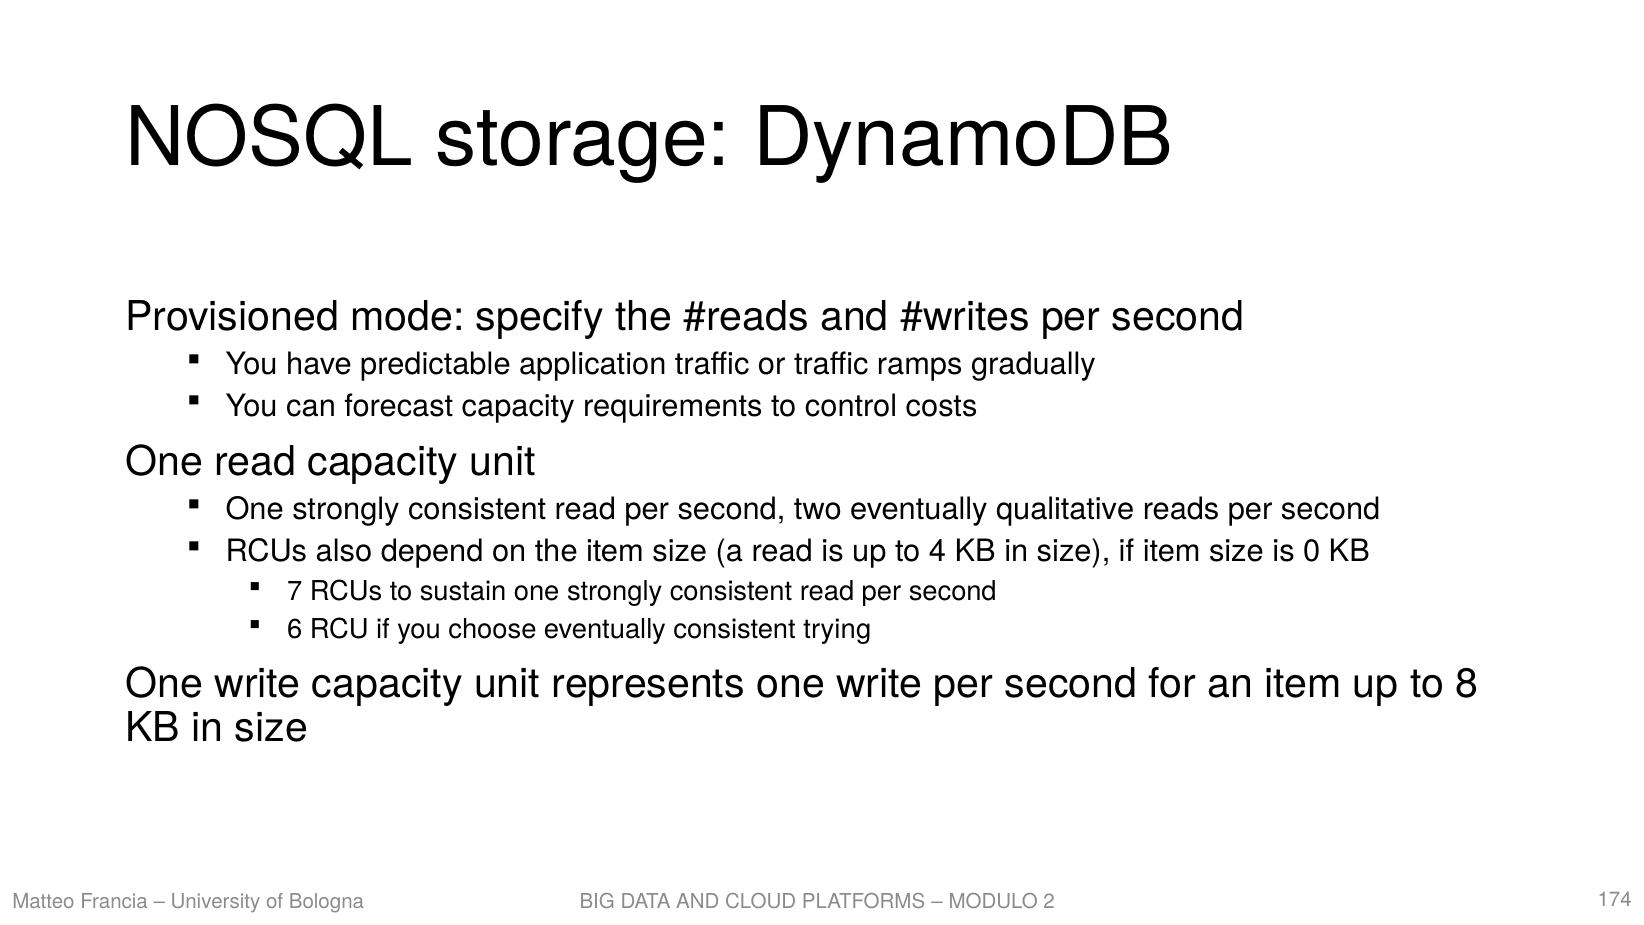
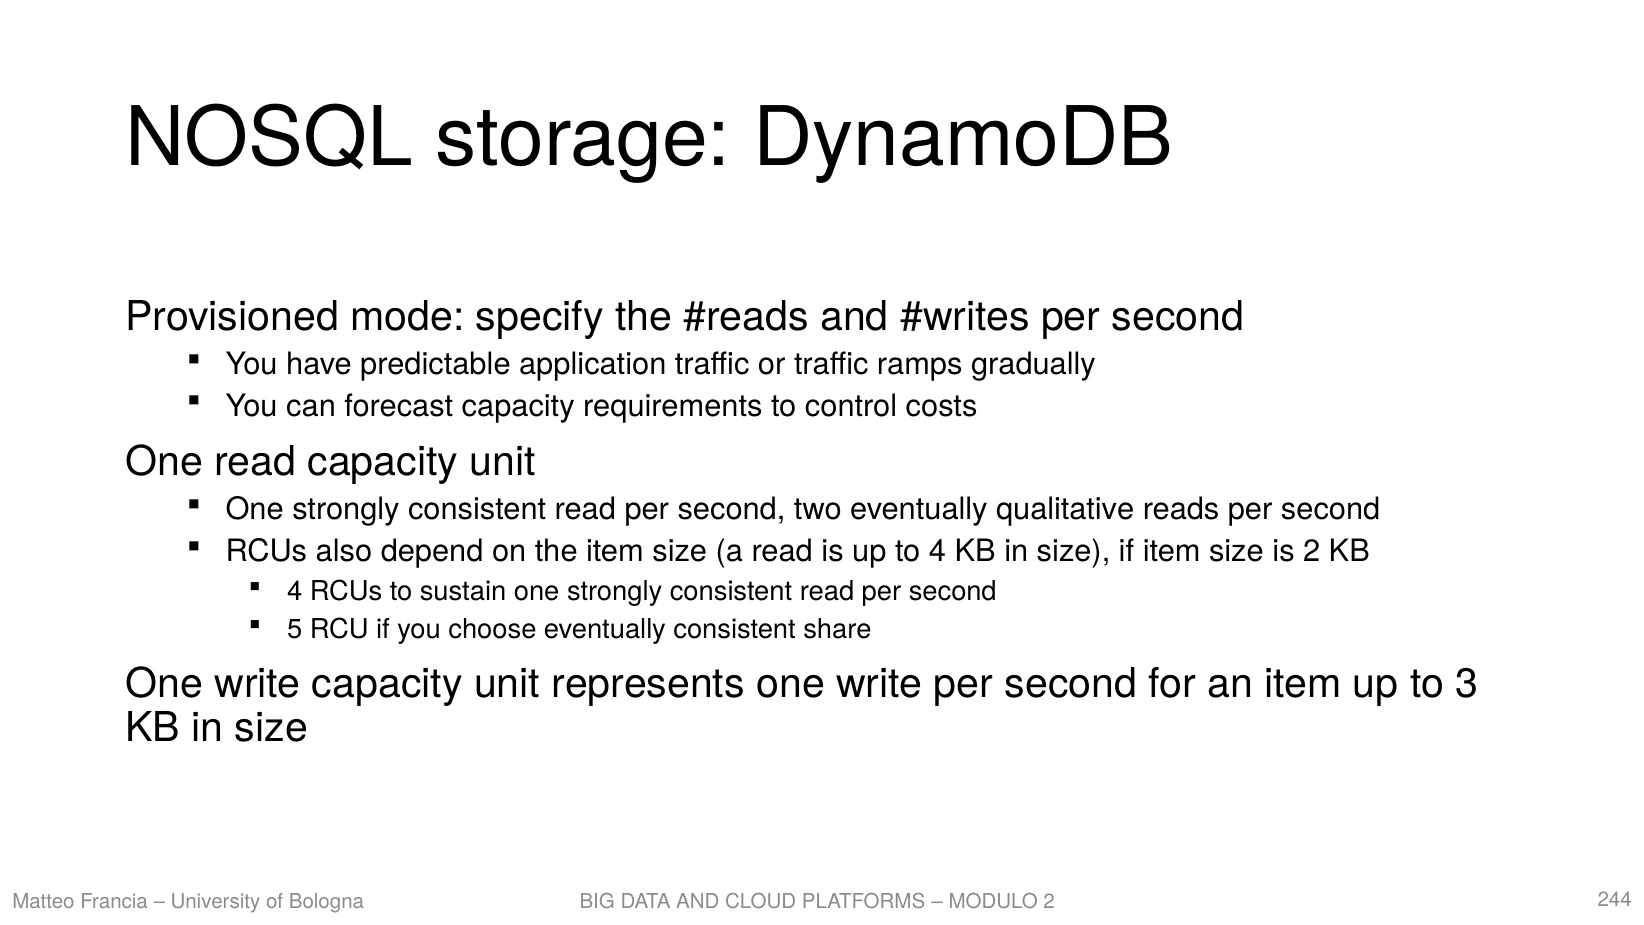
is 0: 0 -> 2 (1312, 551)
7: 7 -> 4 (295, 591)
6: 6 -> 5 (295, 629)
trying: trying -> share (837, 629)
8: 8 -> 3 (1467, 684)
174: 174 -> 244 (1615, 899)
